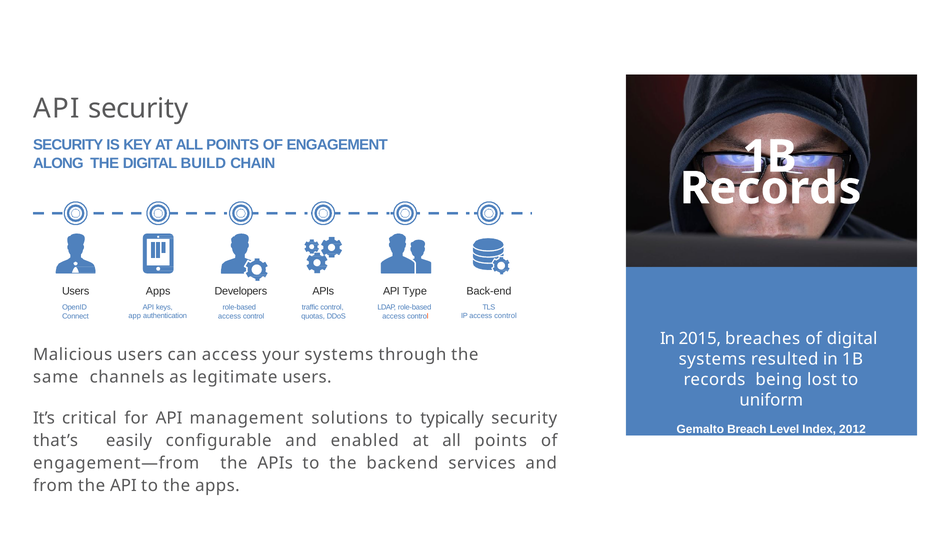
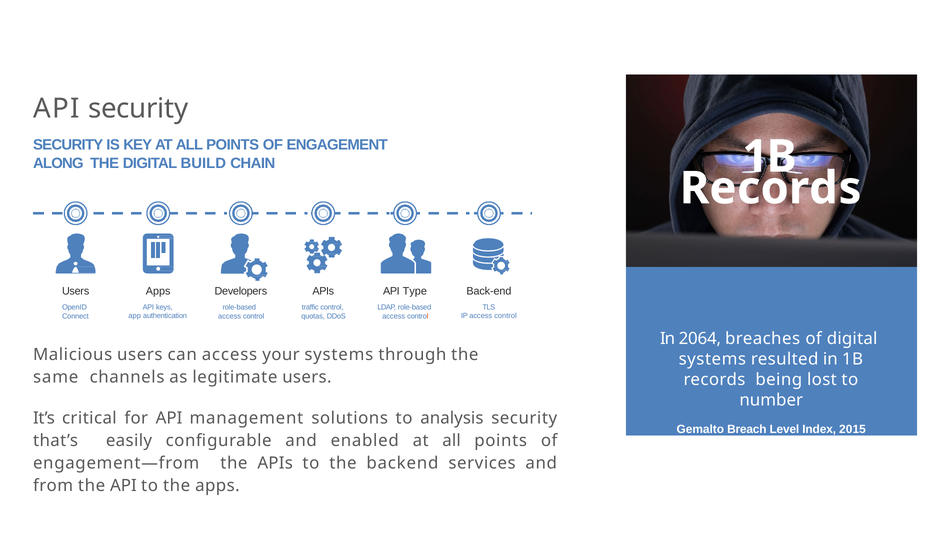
2015: 2015 -> 2064 (700, 339)
uniform: uniform -> number (771, 400)
typically: typically -> analysis (452, 418)
2012: 2012 -> 2015 (852, 429)
